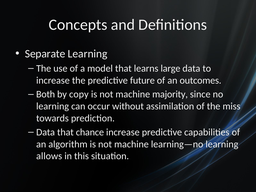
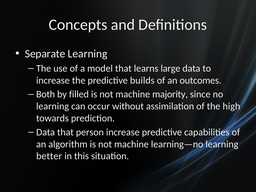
future: future -> builds (142, 80)
copy: copy -> filled (79, 94)
miss: miss -> high (231, 106)
chance: chance -> person (90, 132)
allows: allows -> better (49, 156)
